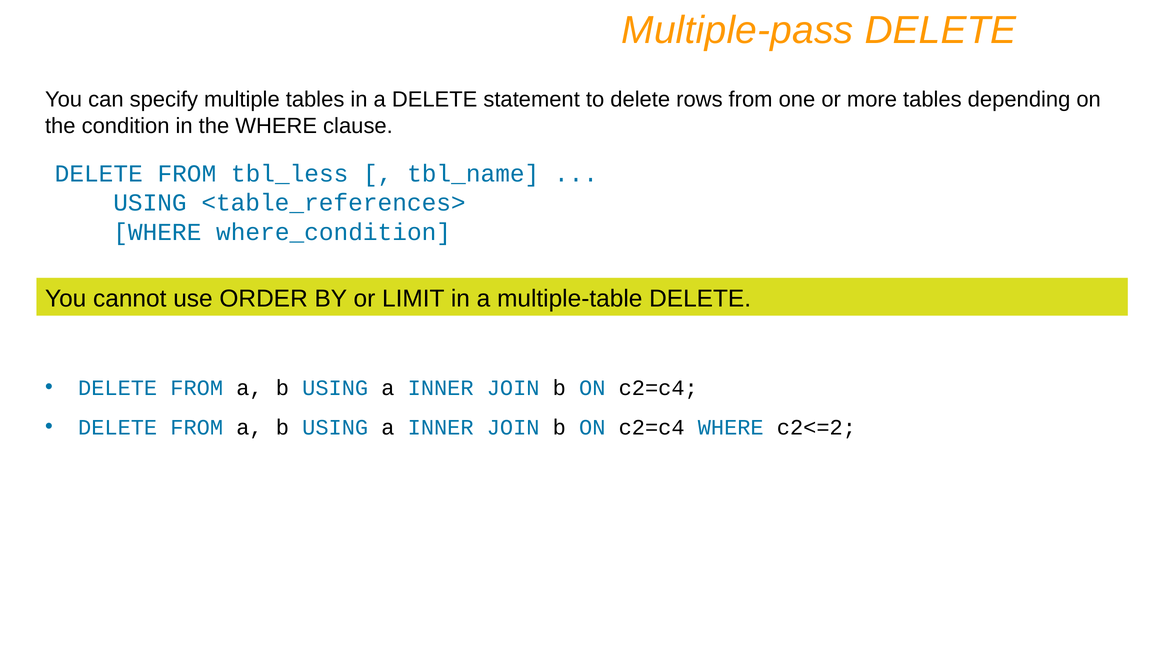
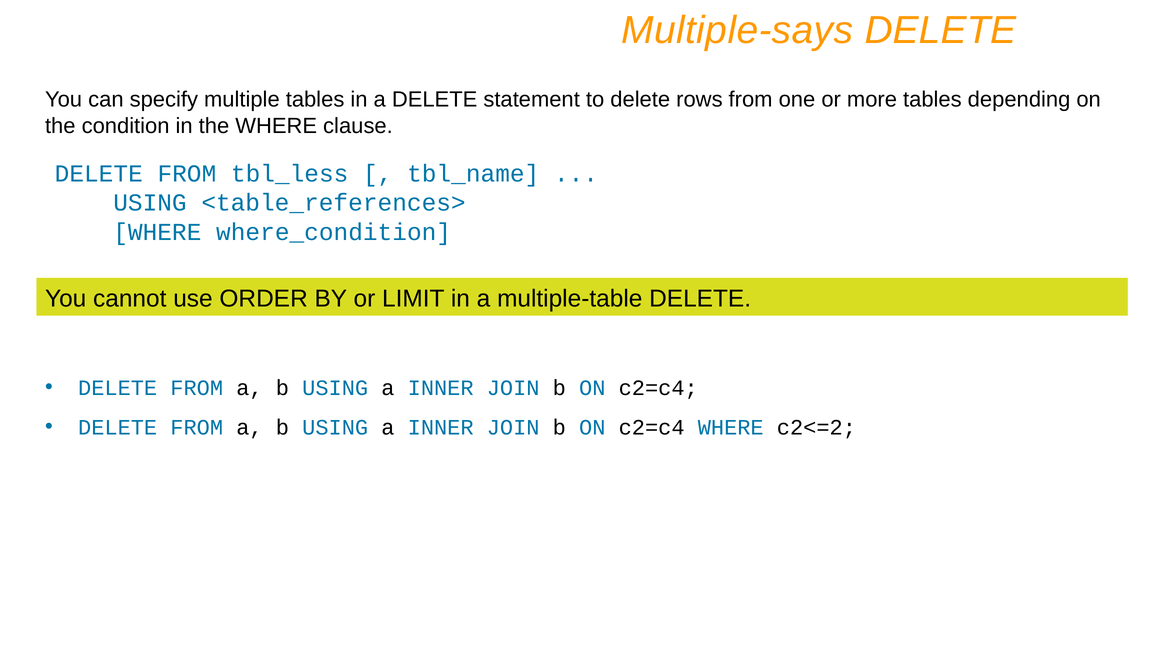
Multiple-pass: Multiple-pass -> Multiple-says (737, 31)
